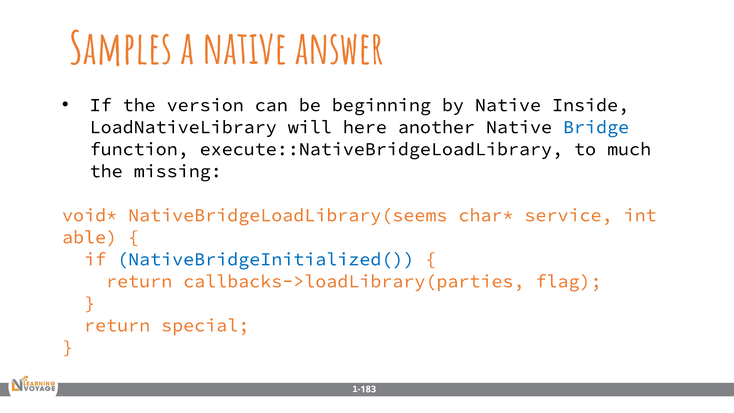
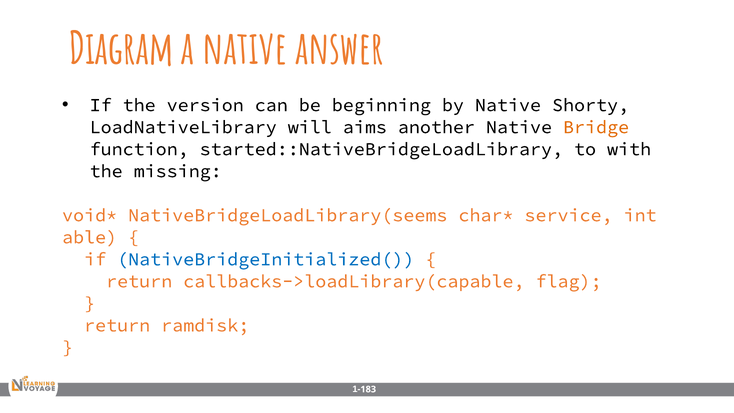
Samples: Samples -> Diagram (121, 50)
Inside: Inside -> Shorty (591, 105)
here: here -> aims (365, 127)
Bridge colour: blue -> orange (596, 127)
execute::NativeBridgeLoadLibrary: execute::NativeBridgeLoadLibrary -> started::NativeBridgeLoadLibrary (381, 149)
much: much -> with (629, 149)
callbacks->loadLibrary(parties: callbacks->loadLibrary(parties -> callbacks->loadLibrary(capable (354, 281)
special: special -> ramdisk (205, 325)
